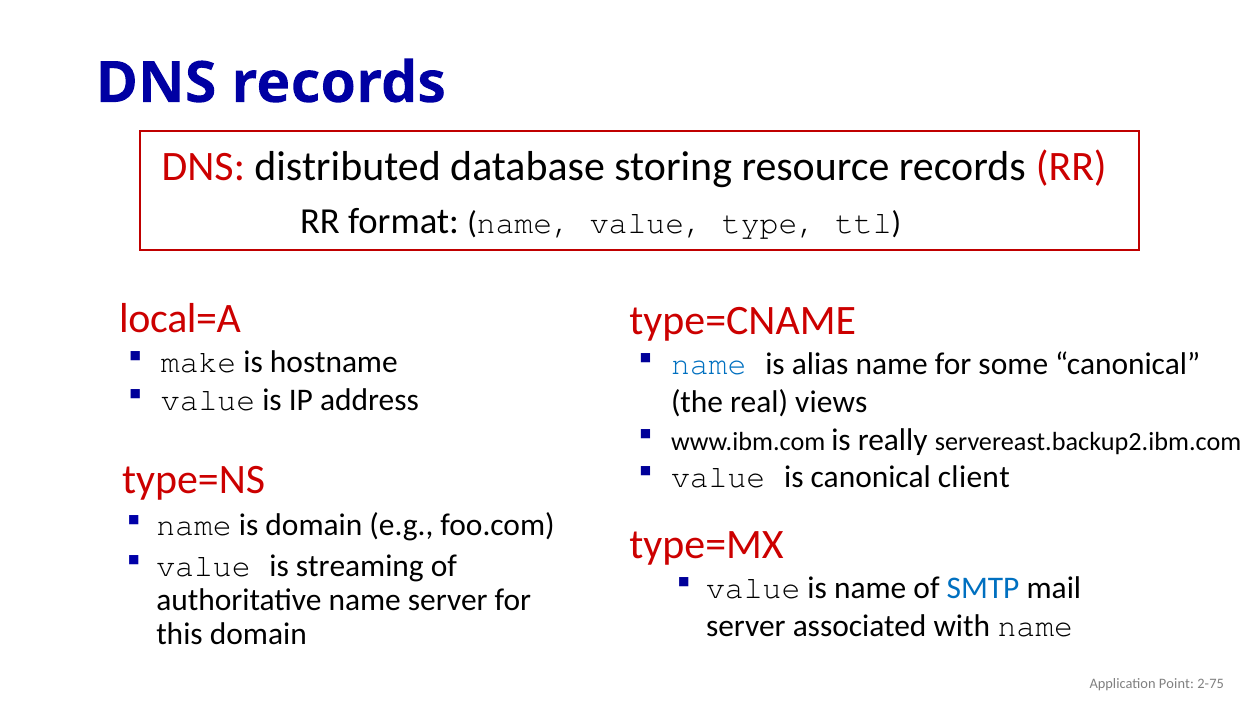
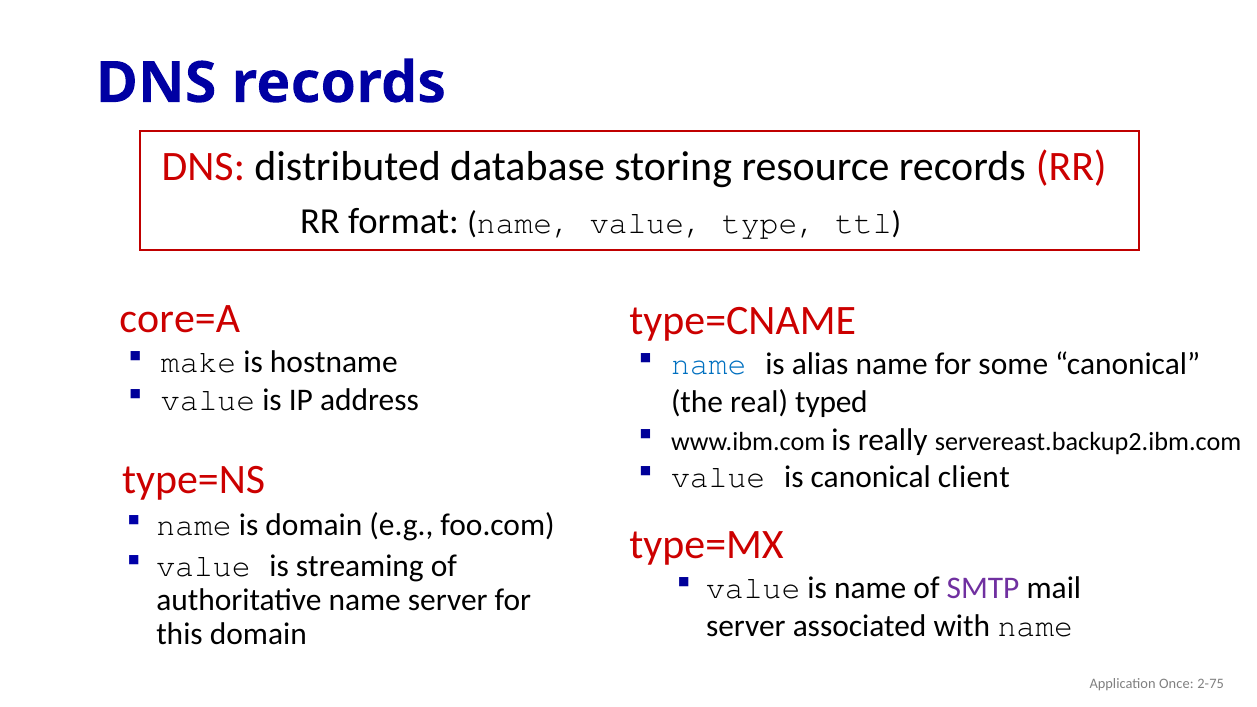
local=A: local=A -> core=A (180, 319)
views: views -> typed (831, 402)
SMTP colour: blue -> purple (983, 588)
Point: Point -> Once (1176, 684)
